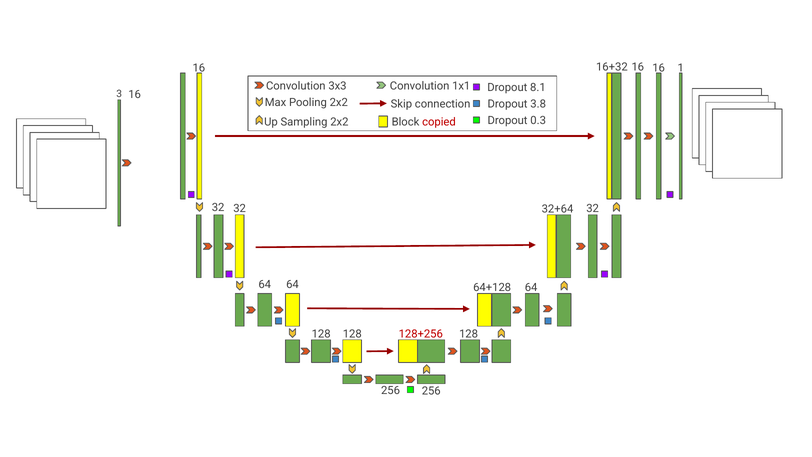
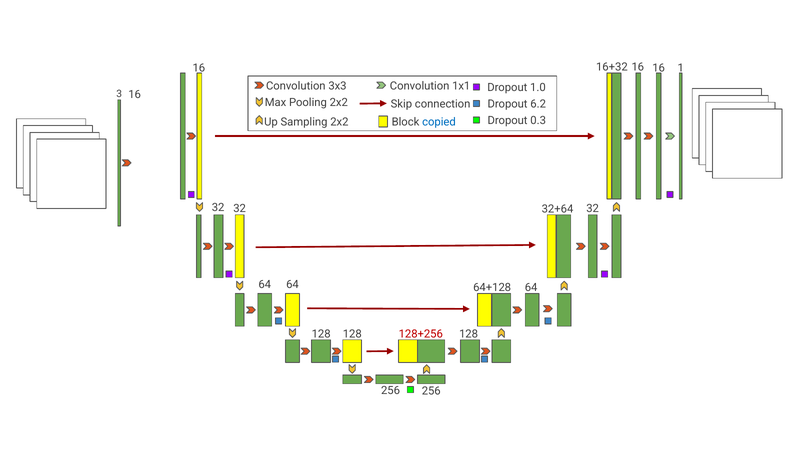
8.1: 8.1 -> 1.0 (538, 88)
3.8: 3.8 -> 6.2 (538, 104)
copied colour: red -> blue (439, 122)
